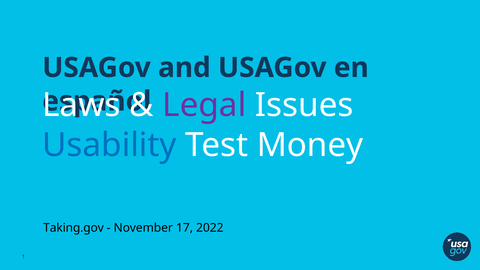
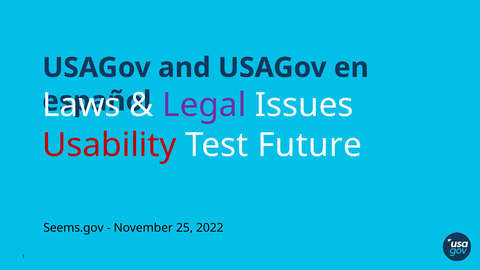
Usability colour: blue -> red (109, 145)
Money: Money -> Future (310, 145)
Taking.gov: Taking.gov -> Seems.gov (74, 228)
17: 17 -> 25 (185, 228)
